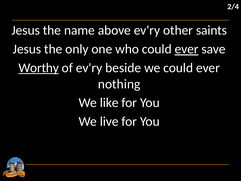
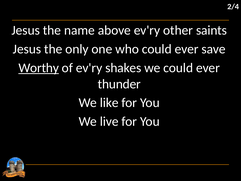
ever underline: present -> none (187, 49)
beside: beside -> shakes (123, 68)
nothing: nothing -> thunder (119, 84)
